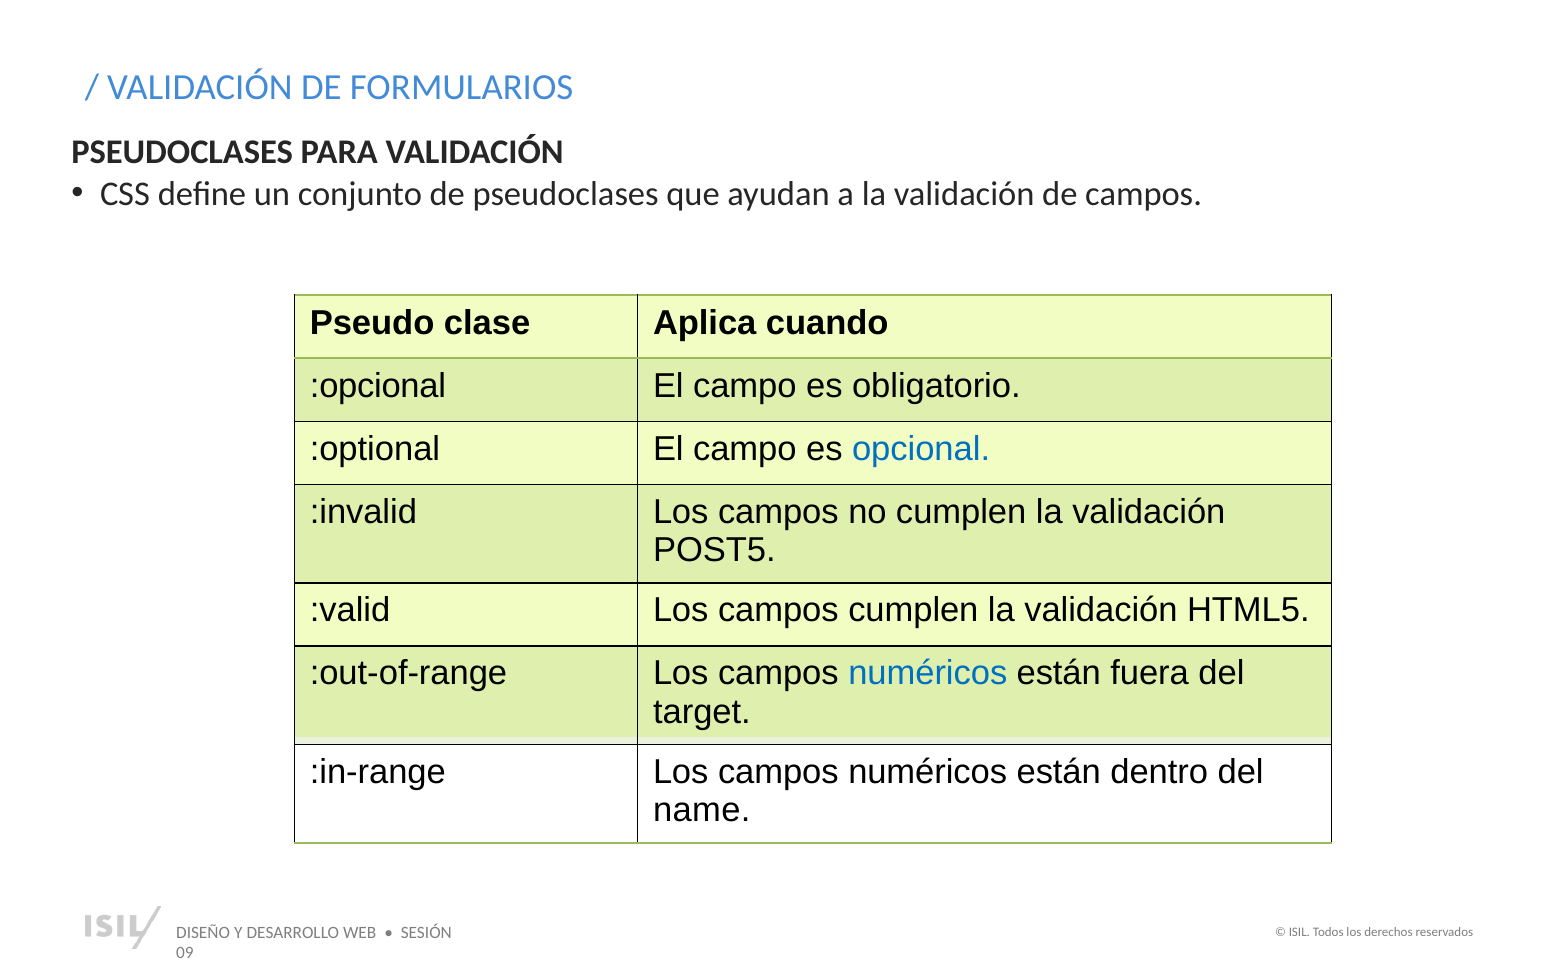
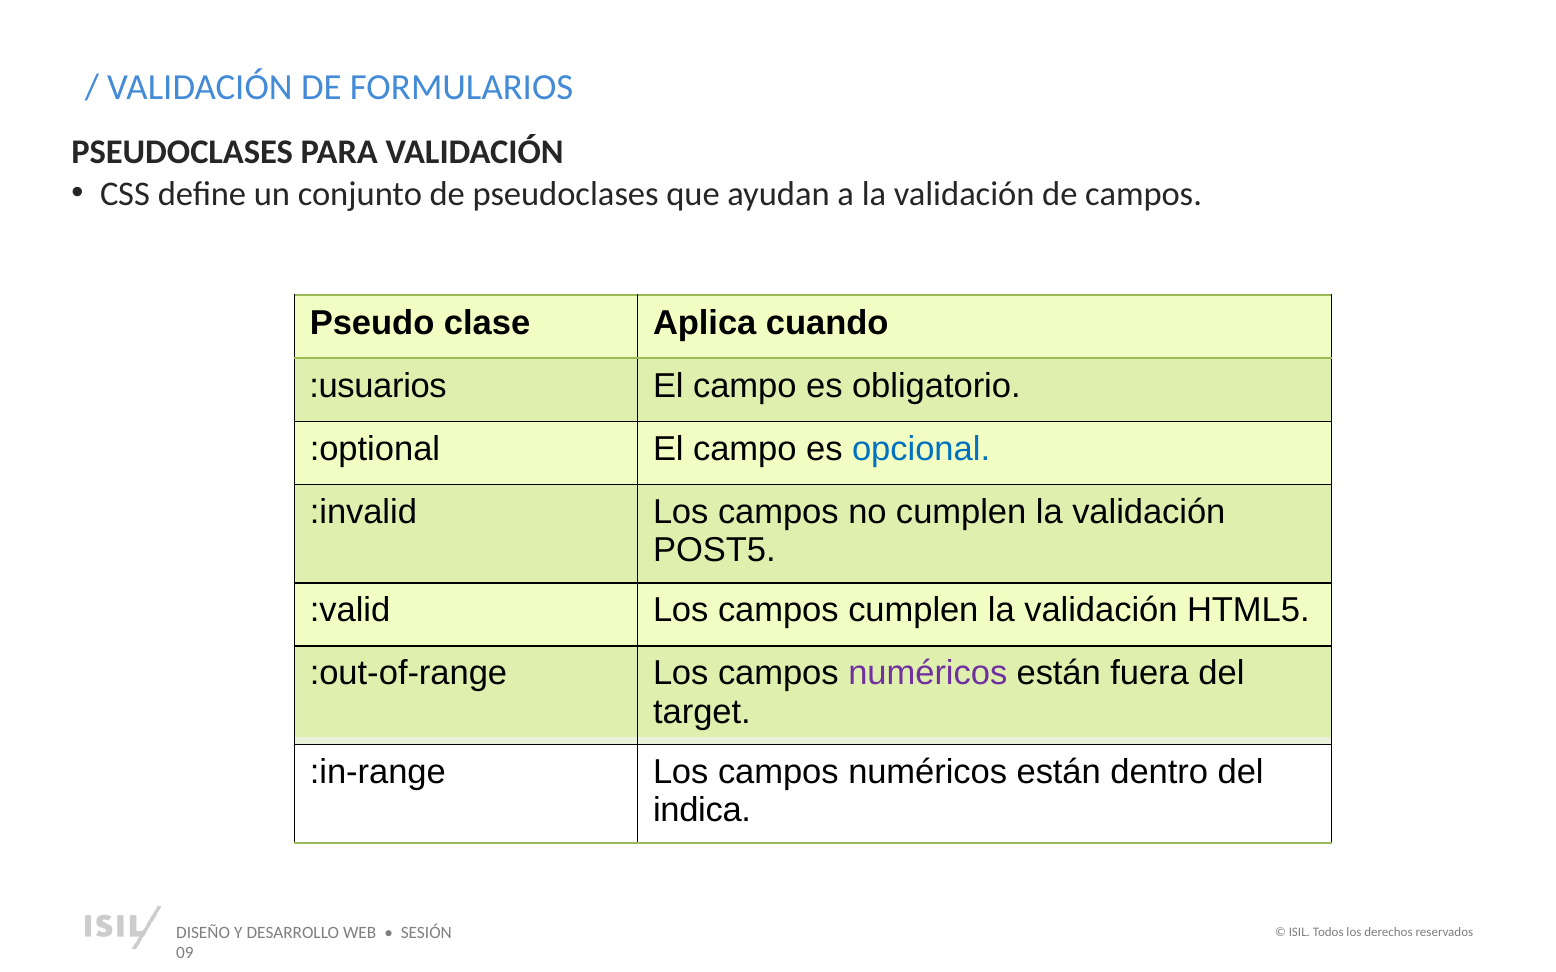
:opcional: :opcional -> :usuarios (378, 386)
numéricos colour: blue -> purple (928, 674)
name: name -> indica (702, 811)
